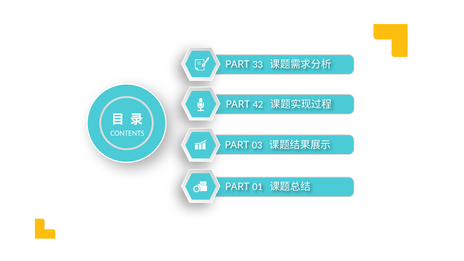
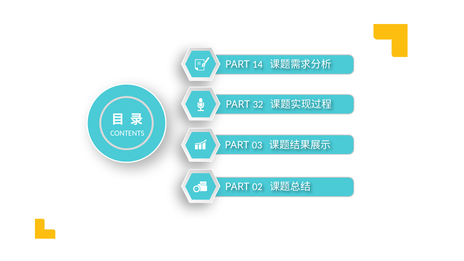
33: 33 -> 14 (258, 64)
42: 42 -> 32 (258, 104)
01: 01 -> 02 (257, 187)
